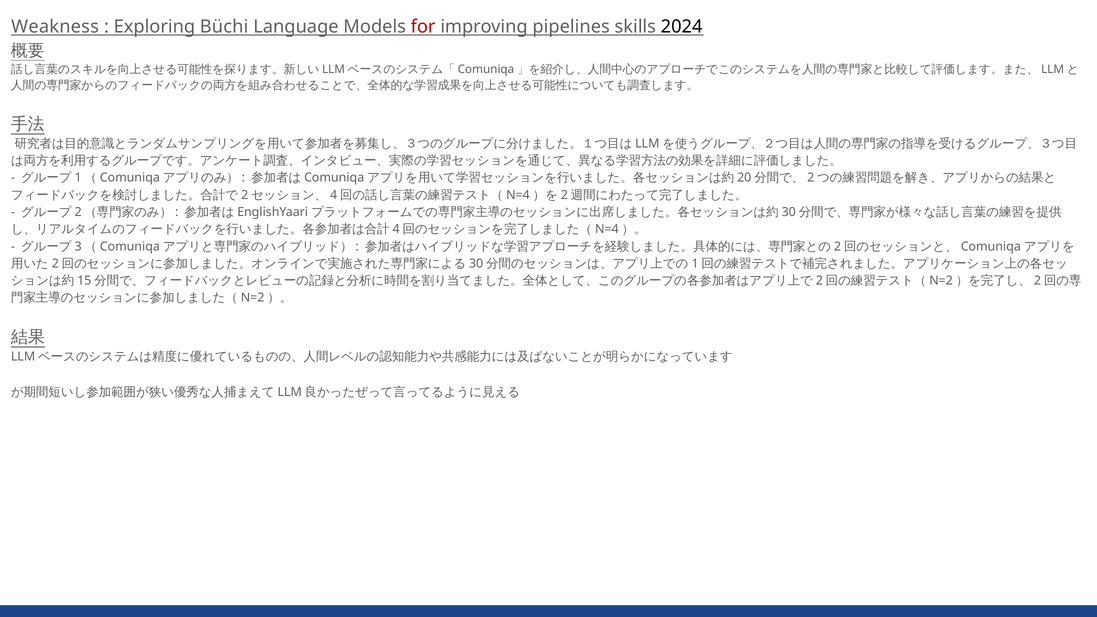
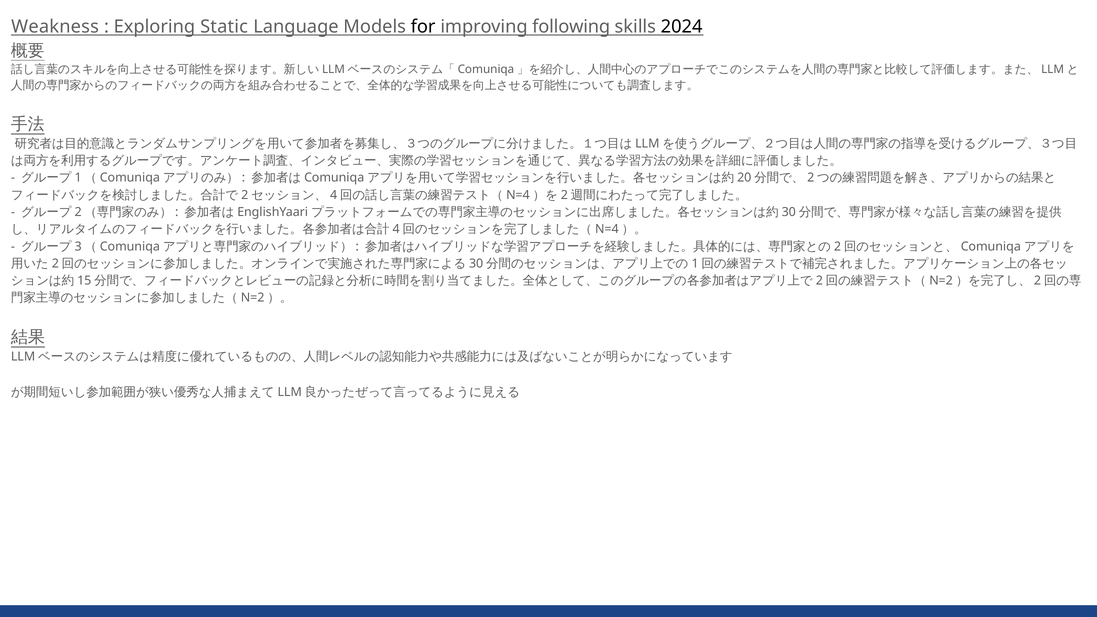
Büchi: Büchi -> Static (224, 26)
for colour: red -> black (423, 26)
pipelines: pipelines -> following (571, 26)
